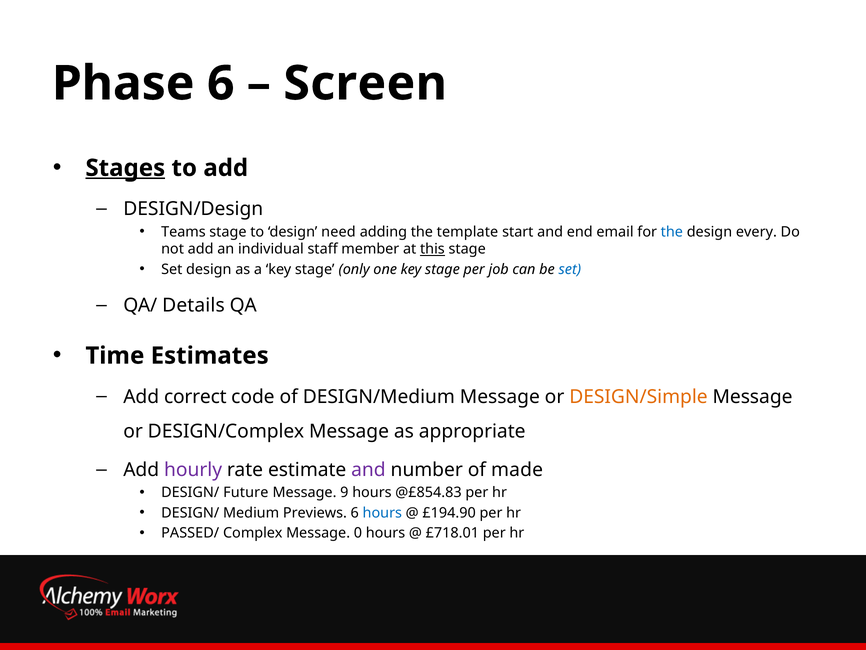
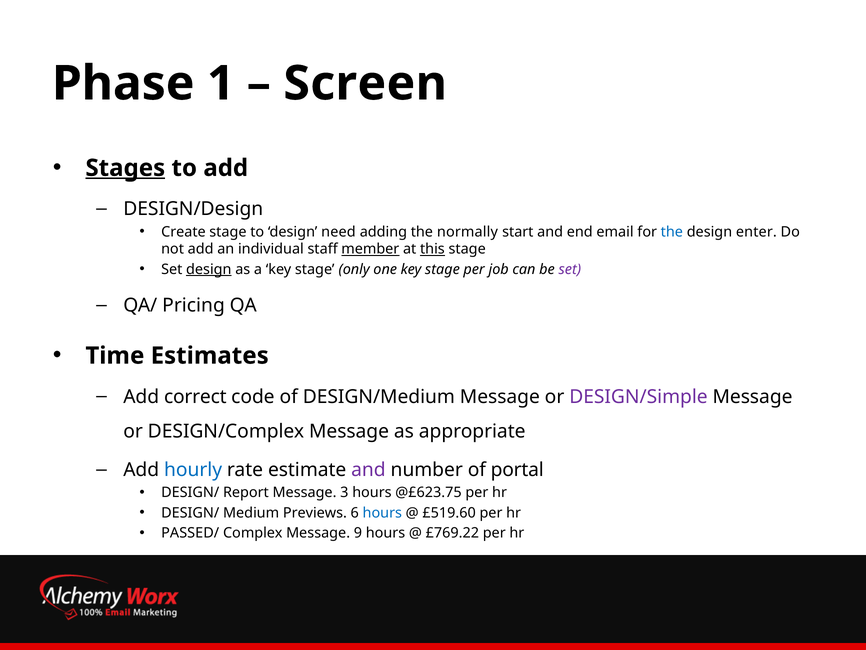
Phase 6: 6 -> 1 (221, 83)
Teams: Teams -> Create (183, 232)
template: template -> normally (467, 232)
every: every -> enter (756, 232)
member underline: none -> present (370, 249)
design underline: none -> present (209, 269)
set colour: blue -> purple (570, 269)
Details: Details -> Pricing (194, 305)
DESIGN/Simple colour: orange -> purple (638, 396)
hourly colour: purple -> blue (193, 470)
made: made -> portal (517, 470)
Future: Future -> Report (246, 492)
9: 9 -> 3 (344, 492)
@£854.83: @£854.83 -> @£623.75 (429, 492)
£194.90: £194.90 -> £519.60 (449, 512)
0: 0 -> 9 (358, 533)
£718.01: £718.01 -> £769.22 (452, 533)
